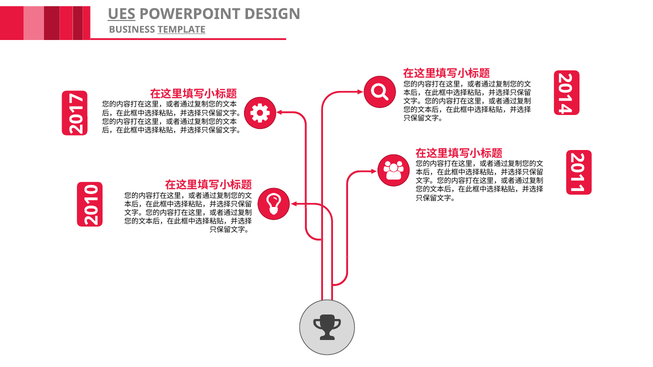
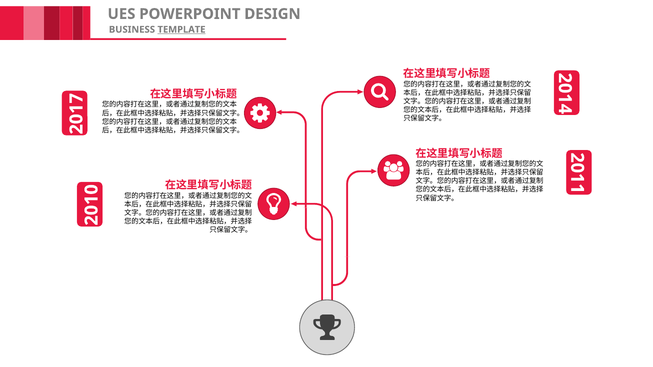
UES underline: present -> none (122, 14)
